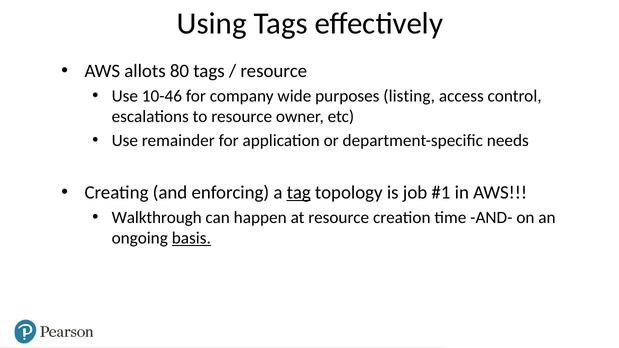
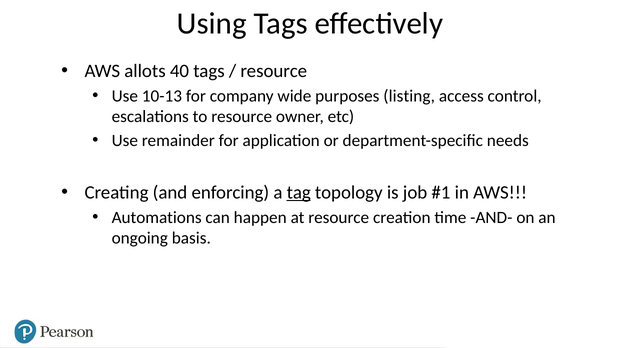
80: 80 -> 40 (179, 71)
10-46: 10-46 -> 10-13 (162, 96)
Walkthrough: Walkthrough -> Automations (157, 218)
basis underline: present -> none (191, 238)
